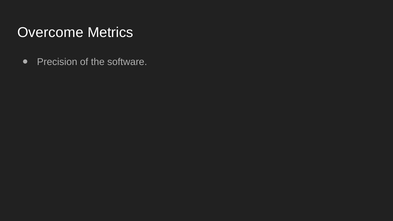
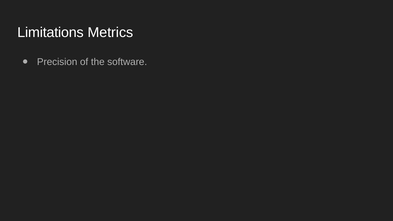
Overcome: Overcome -> Limitations (51, 33)
